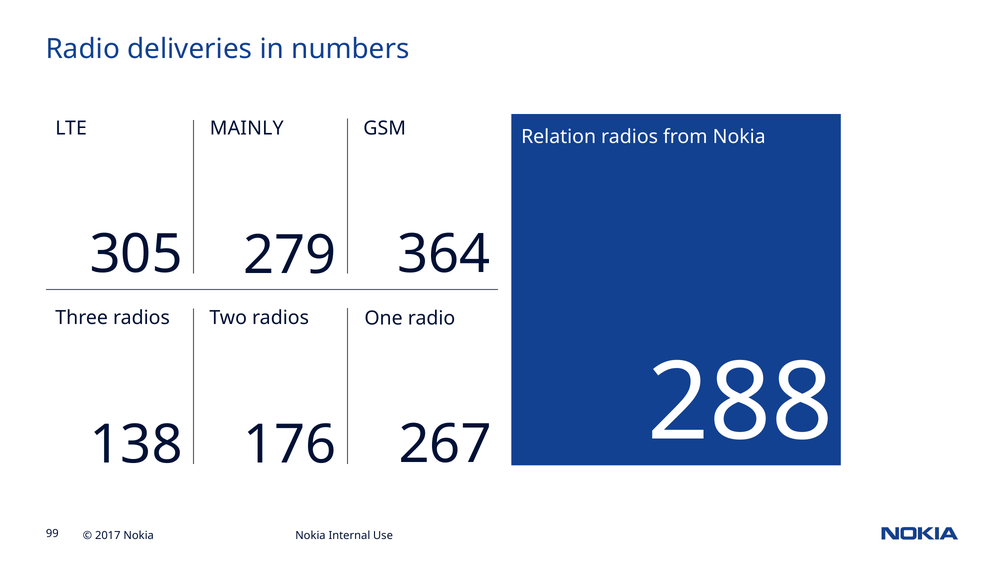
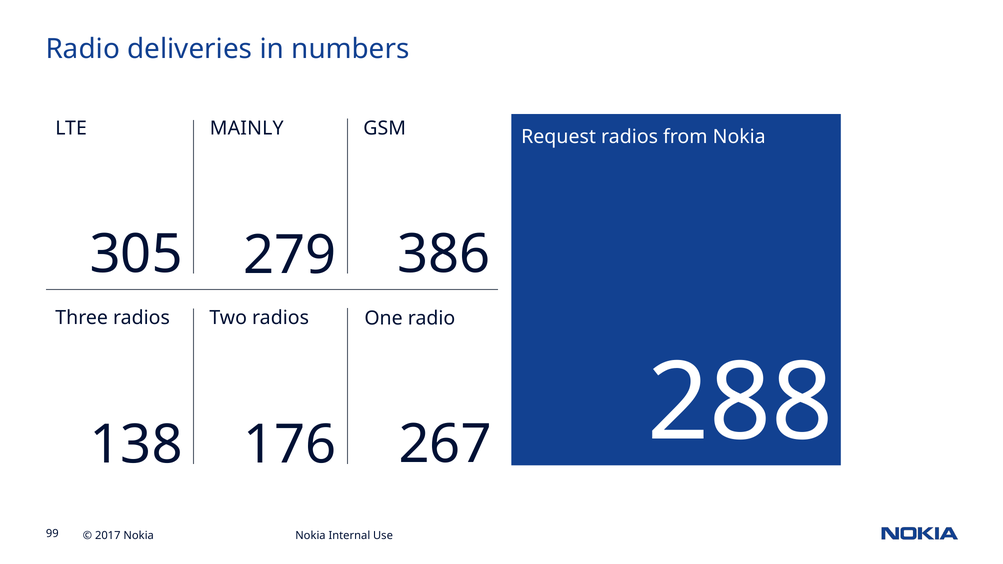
Relation: Relation -> Request (559, 137)
364: 364 -> 386 (444, 254)
